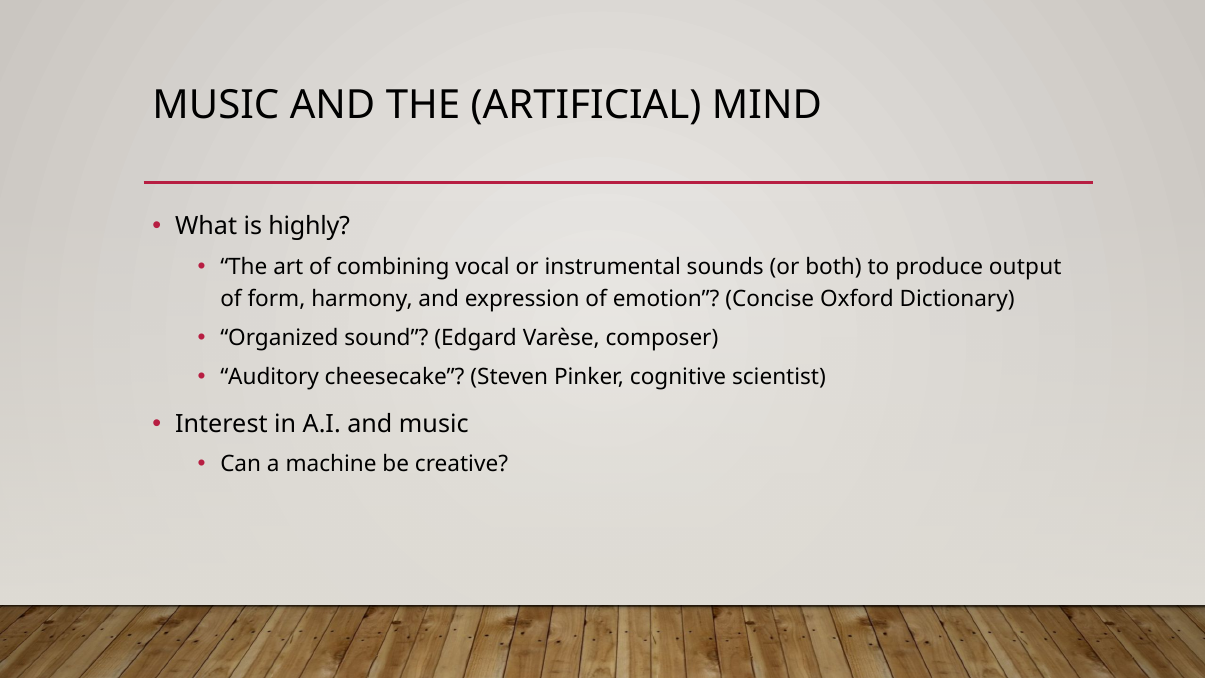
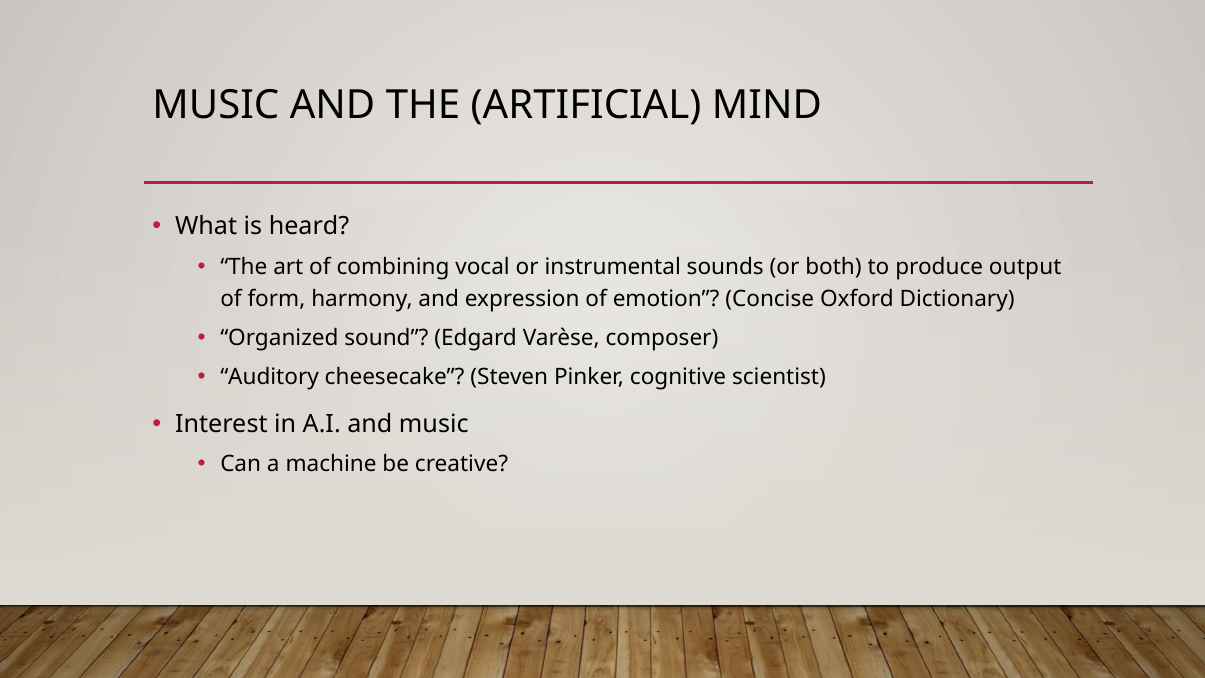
highly: highly -> heard (309, 227)
